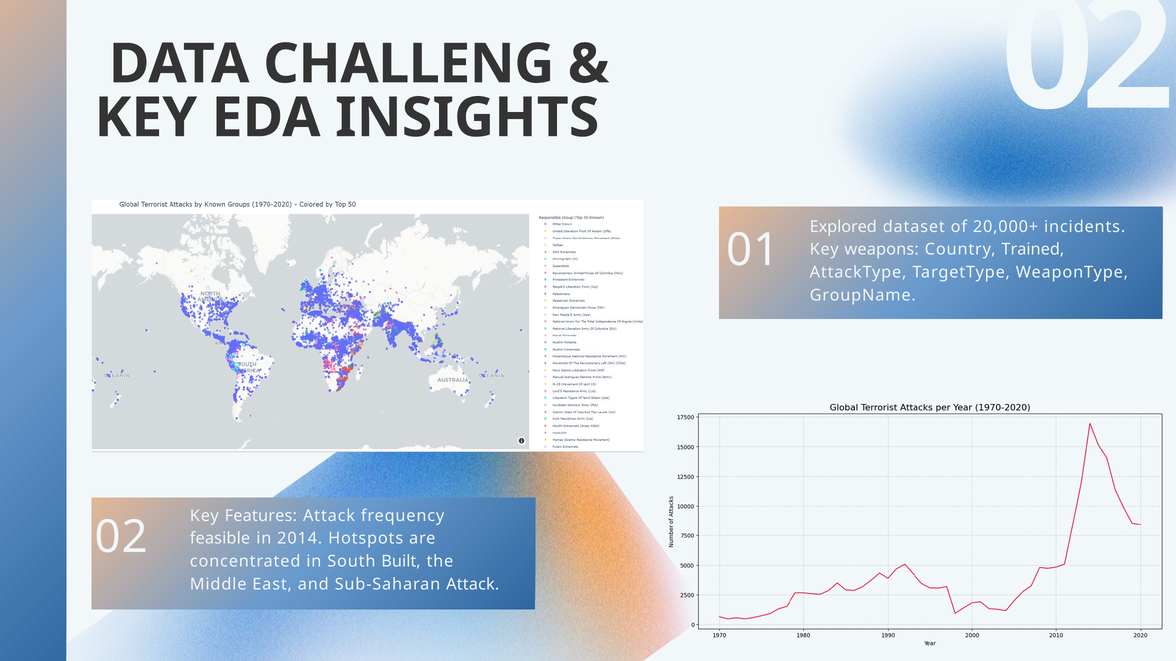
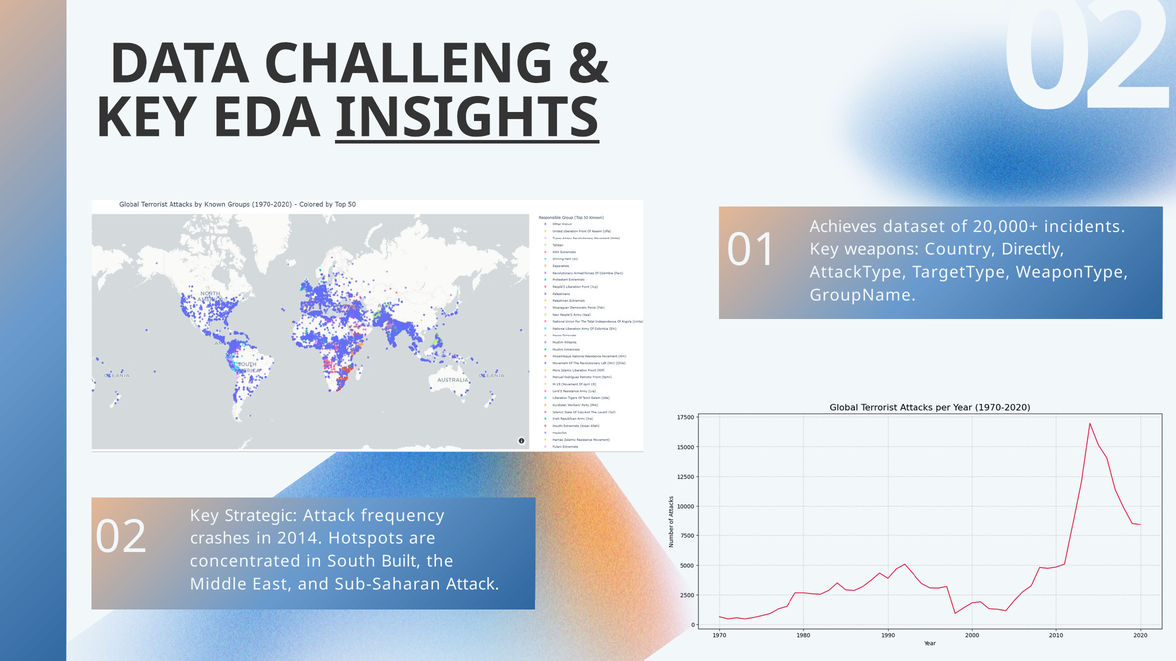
INSIGHTS underline: none -> present (467, 118)
Explored: Explored -> Achieves (843, 227)
Trained: Trained -> Directly (1033, 250)
Features: Features -> Strategic (261, 516)
feasible: feasible -> crashes (220, 539)
